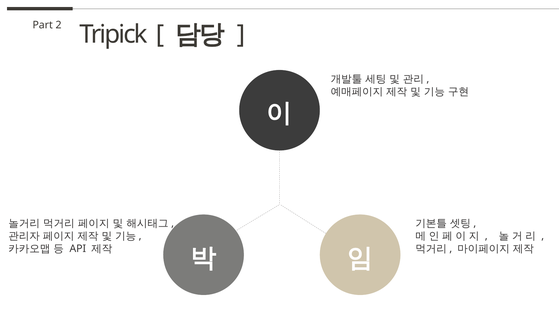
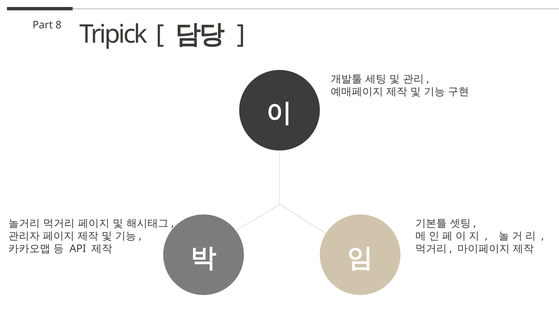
2: 2 -> 8 (59, 25)
